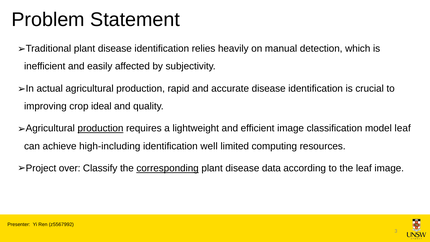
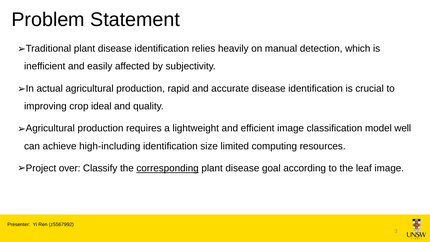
production underline: present -> none (100, 128)
model leaf: leaf -> well (403, 128)
well: well -> size (209, 146)
data: data -> goal (271, 168)
